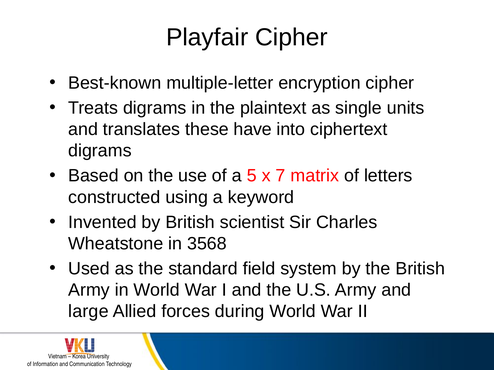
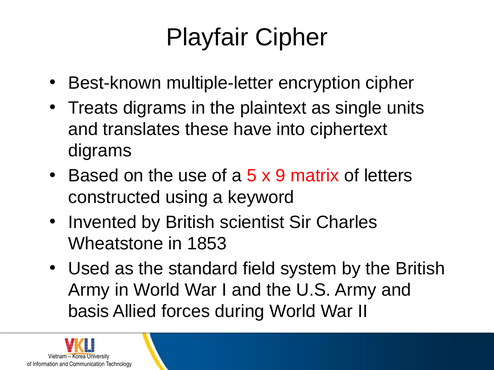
7: 7 -> 9 (281, 176)
3568: 3568 -> 1853 (207, 244)
large: large -> basis (89, 312)
